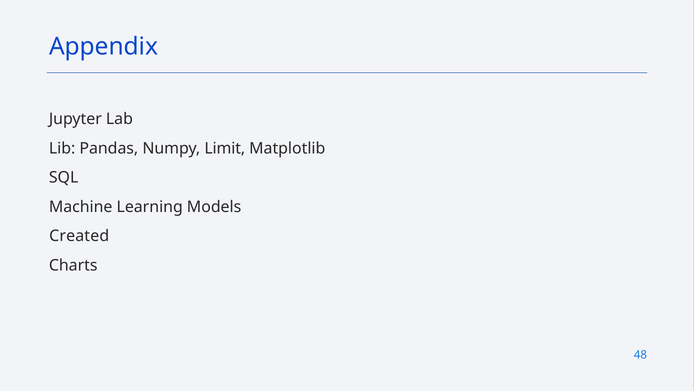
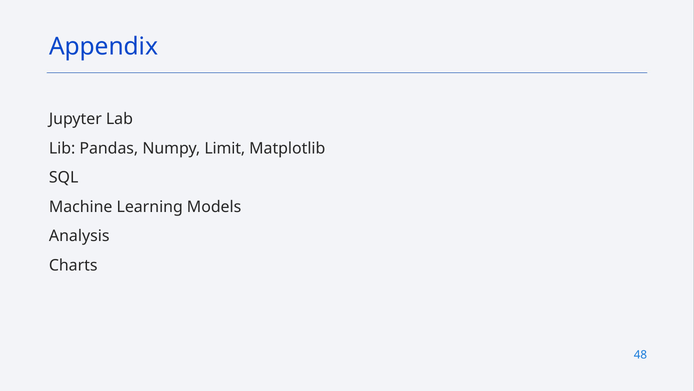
Created: Created -> Analysis (79, 236)
